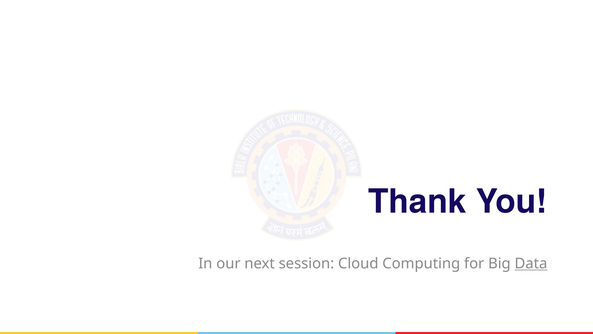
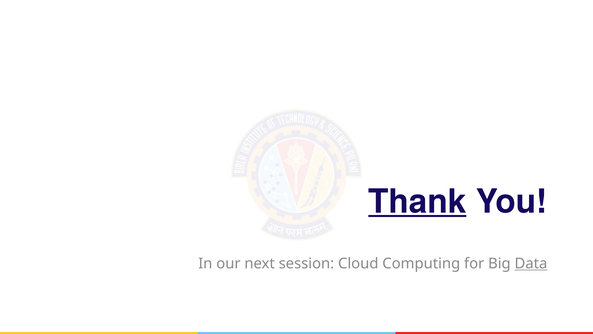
Thank underline: none -> present (417, 201)
